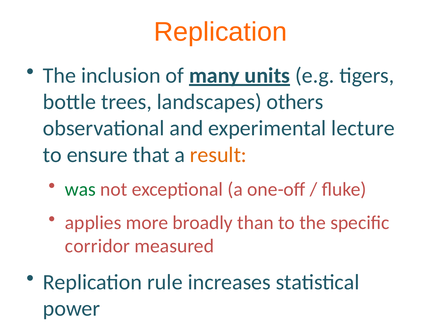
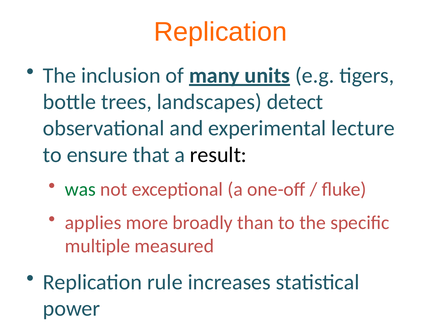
others: others -> detect (295, 102)
result colour: orange -> black (218, 155)
corridor: corridor -> multiple (98, 247)
